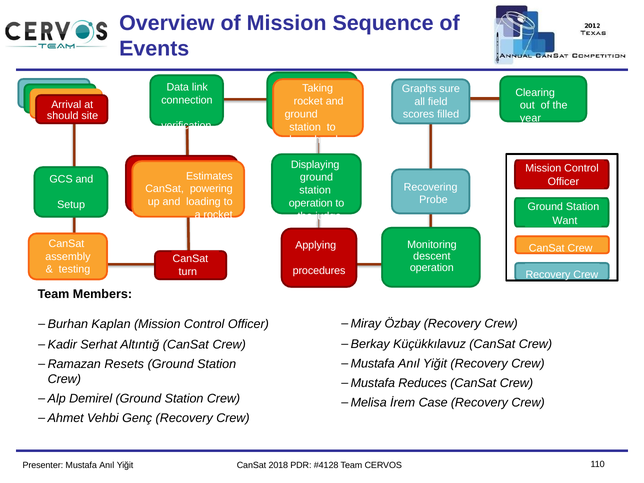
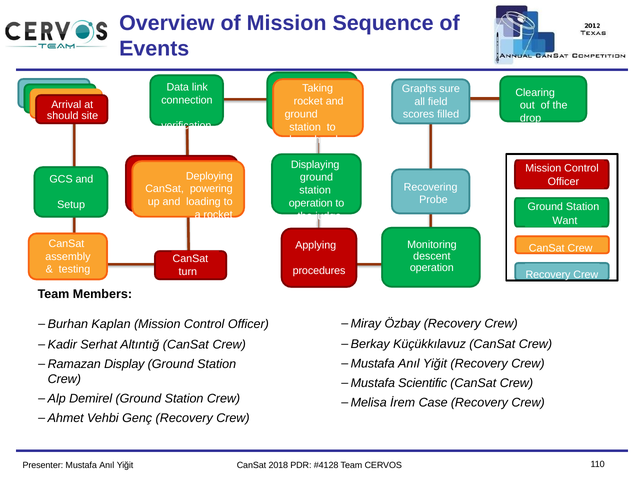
year: year -> drop (531, 118)
Estimates: Estimates -> Deploying (209, 176)
Resets: Resets -> Display (124, 364)
Reduces: Reduces -> Scientific (423, 383)
